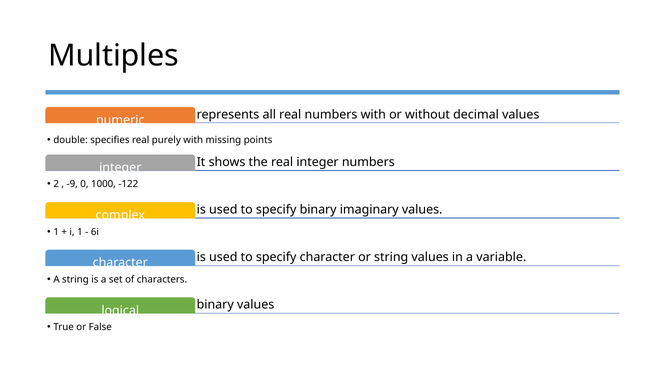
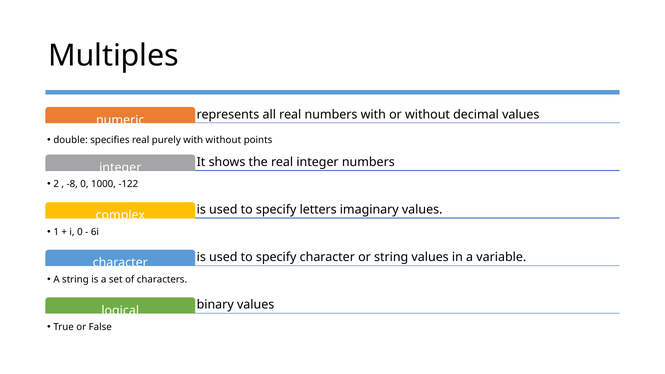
with missing: missing -> without (223, 140)
-9: -9 -> -8 (72, 184)
specify binary: binary -> letters (318, 210)
i 1: 1 -> 0 (80, 232)
